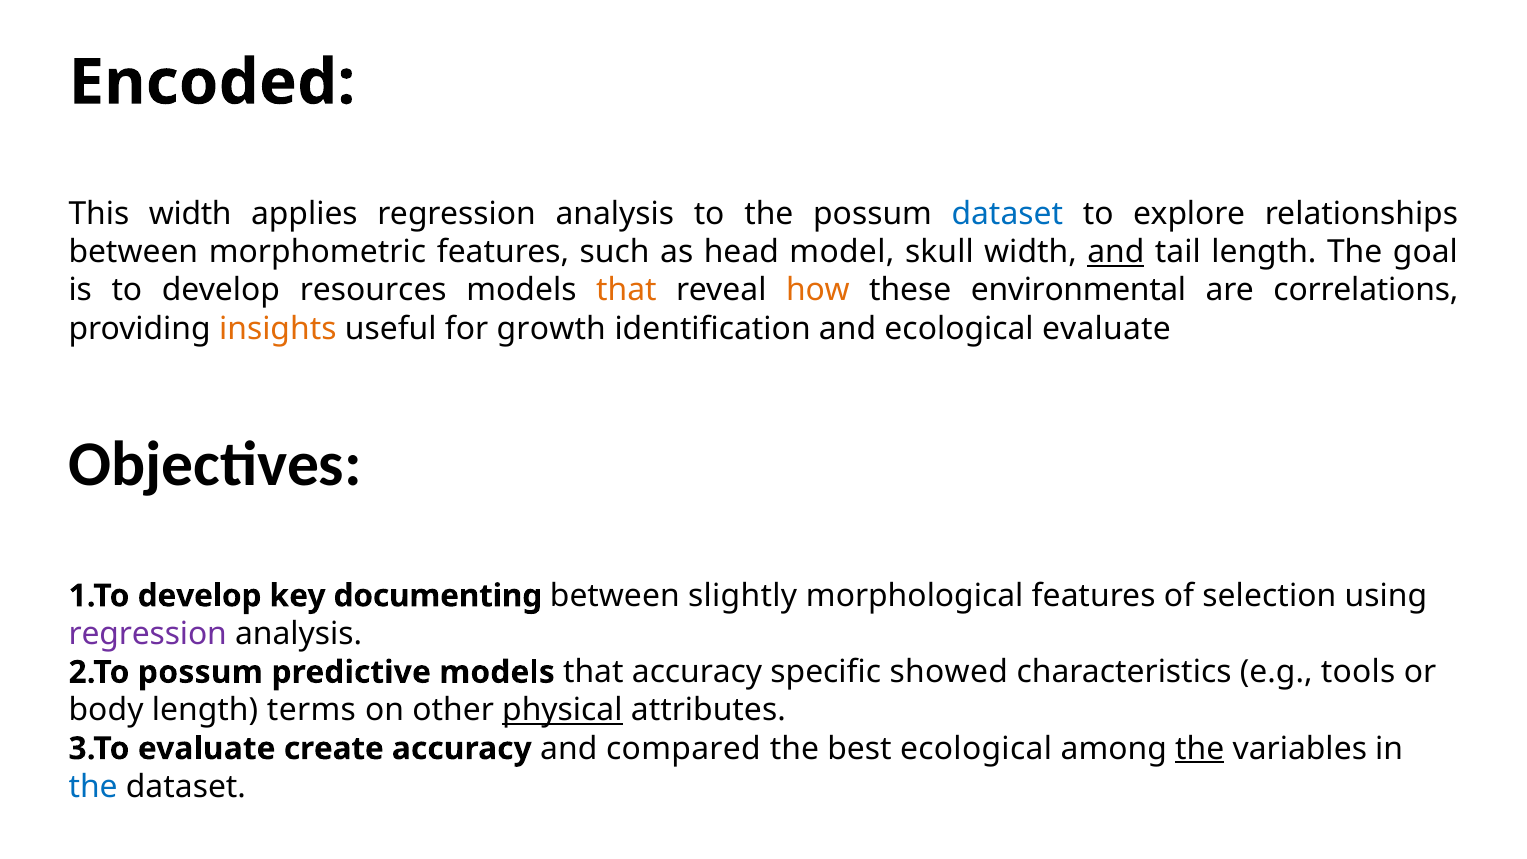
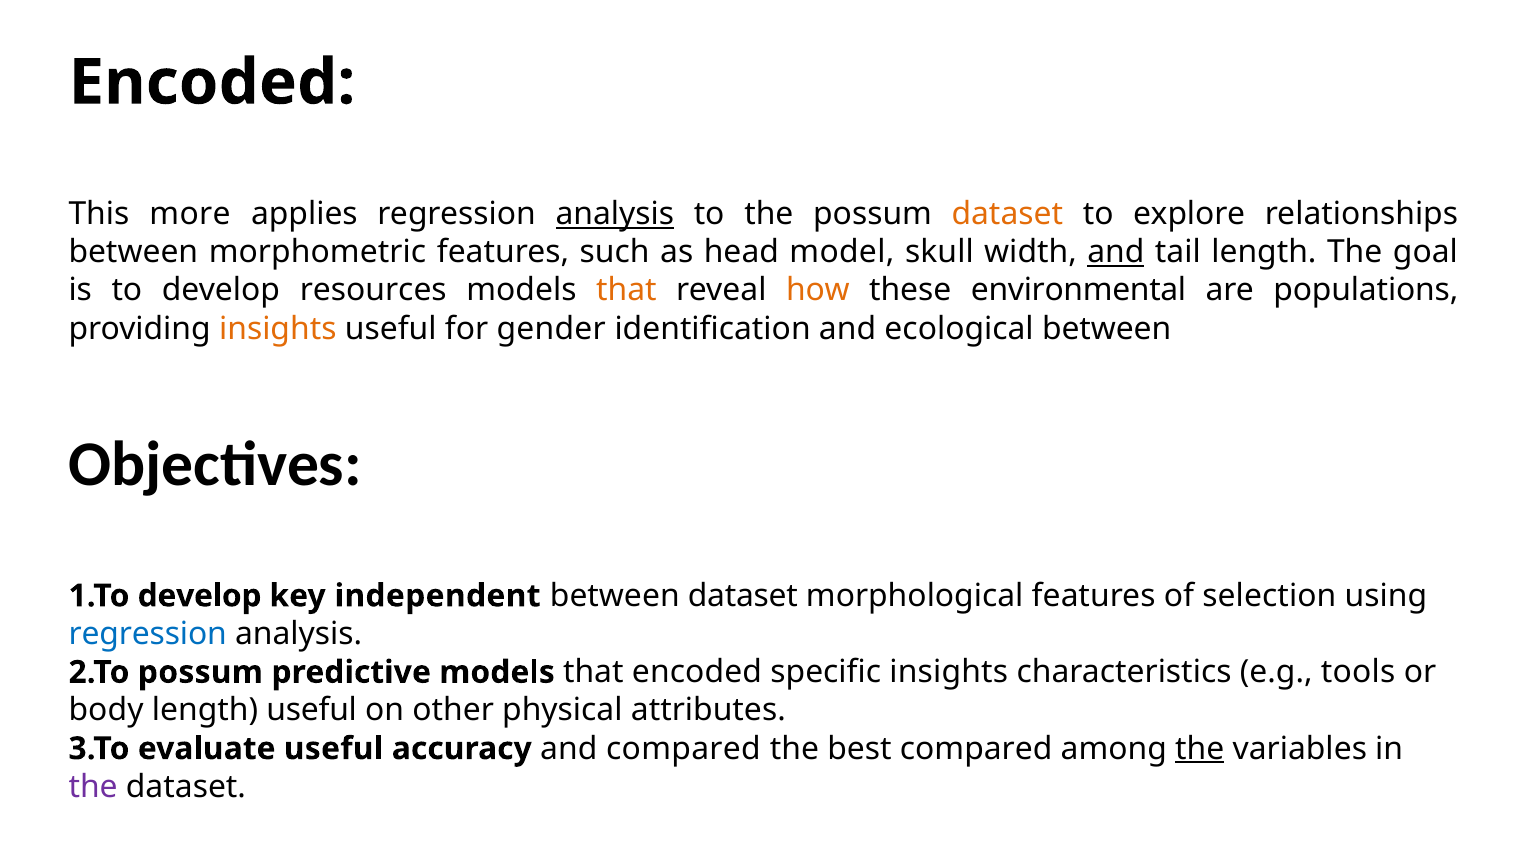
This width: width -> more (190, 214)
analysis underline: none -> present (615, 214)
dataset colour: blue -> orange (1007, 214)
correlations: correlations -> populations (1366, 290)
growth: growth -> gender (551, 329)
ecological evaluate: evaluate -> between (1107, 329)
documenting: documenting -> independent (438, 596)
between slightly: slightly -> dataset (743, 596)
regression colour: purple -> blue (148, 634)
that accuracy: accuracy -> encoded (697, 672)
specific showed: showed -> insights (949, 672)
length terms: terms -> useful (312, 710)
physical underline: present -> none (562, 710)
evaluate create: create -> useful (334, 749)
best ecological: ecological -> compared (976, 749)
the colour: blue -> purple (93, 787)
